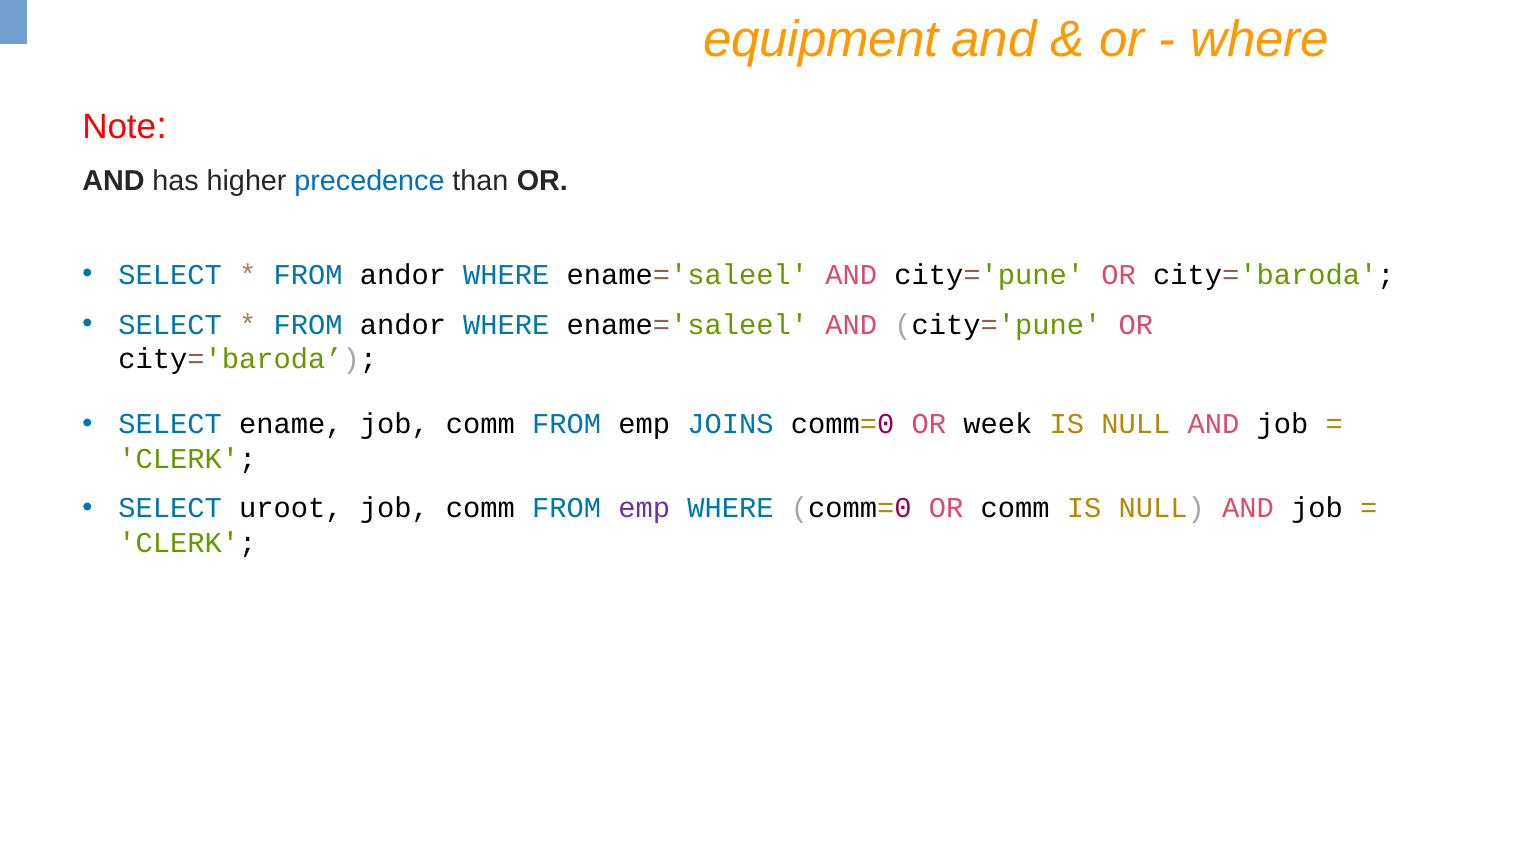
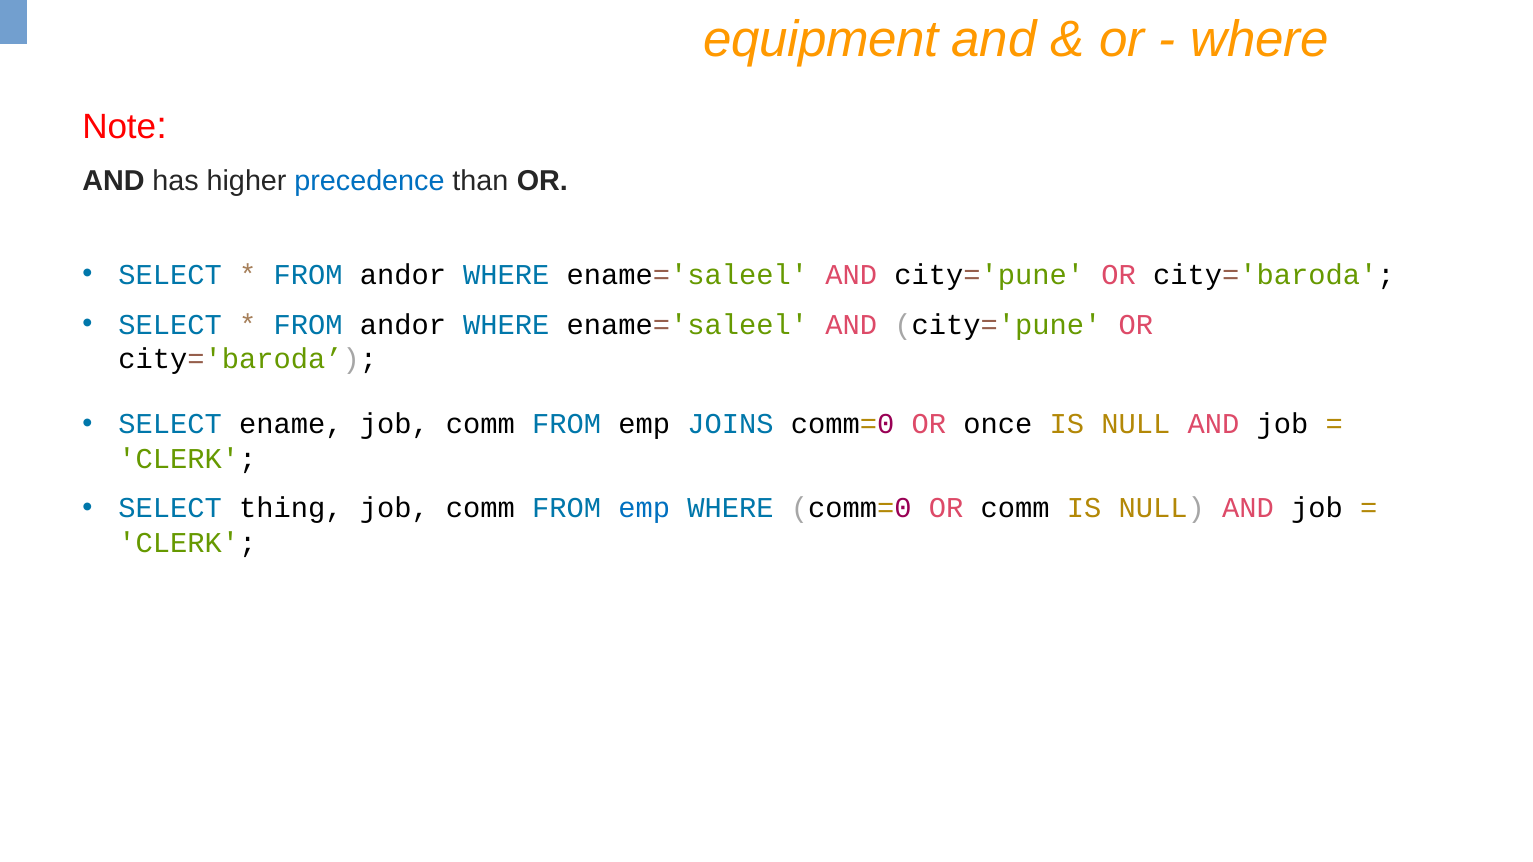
week: week -> once (998, 424)
uroot: uroot -> thing (291, 509)
emp colour: purple -> blue (644, 509)
